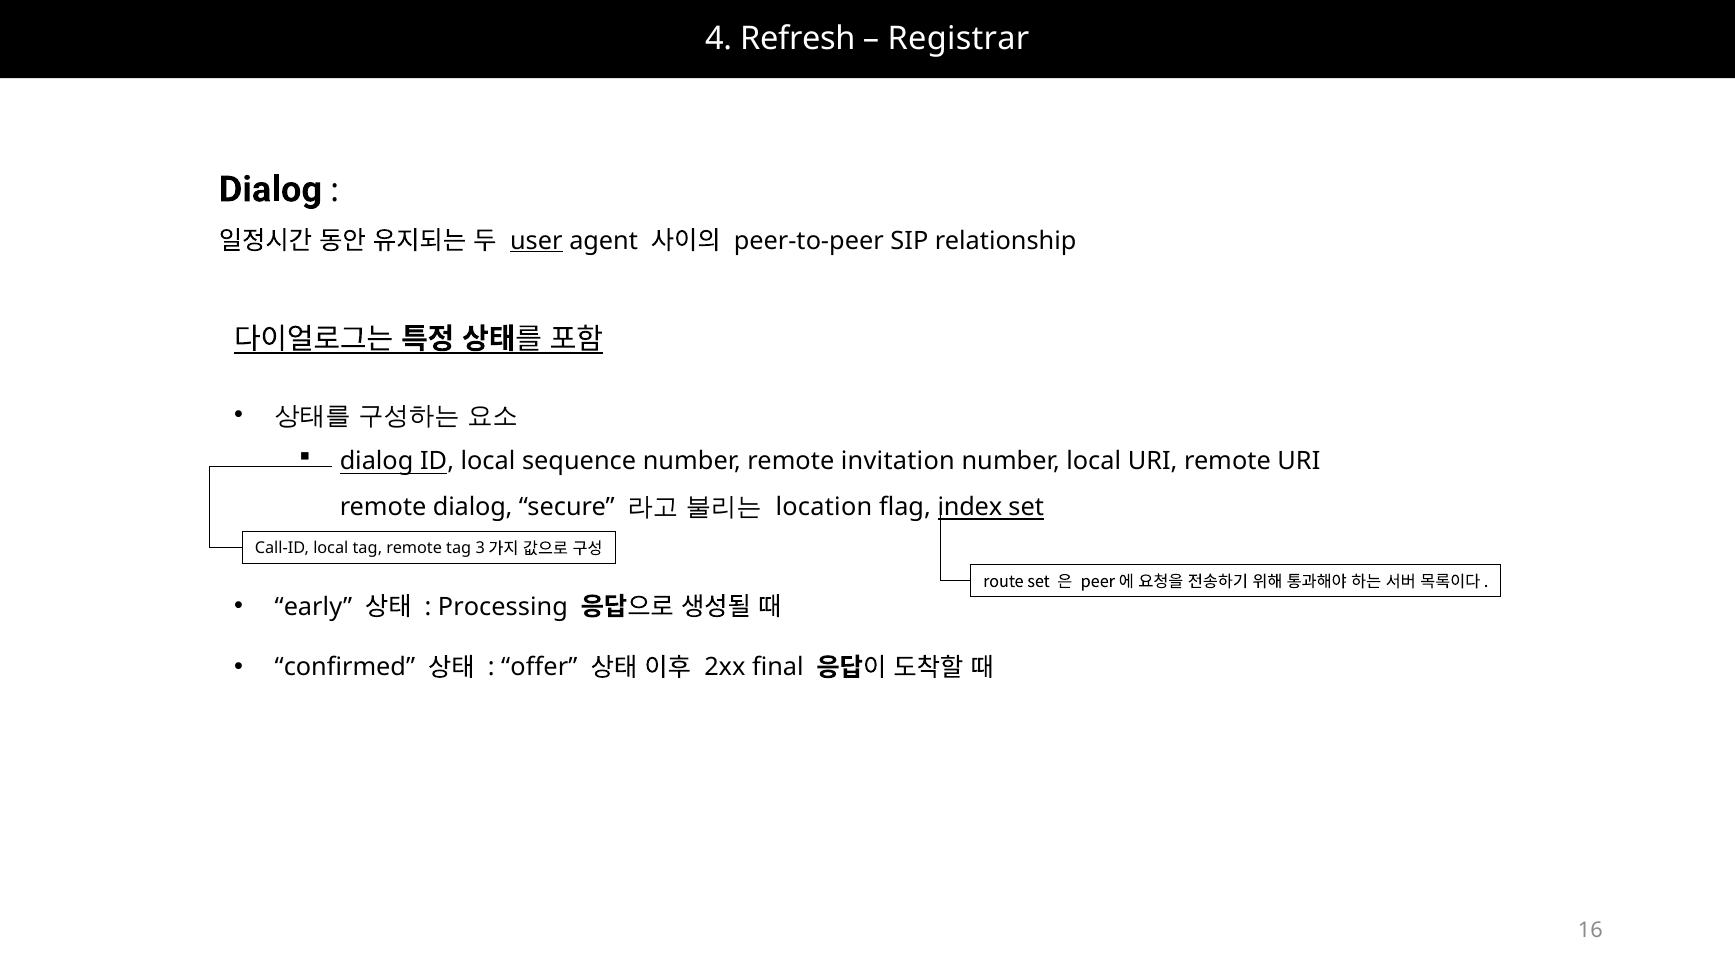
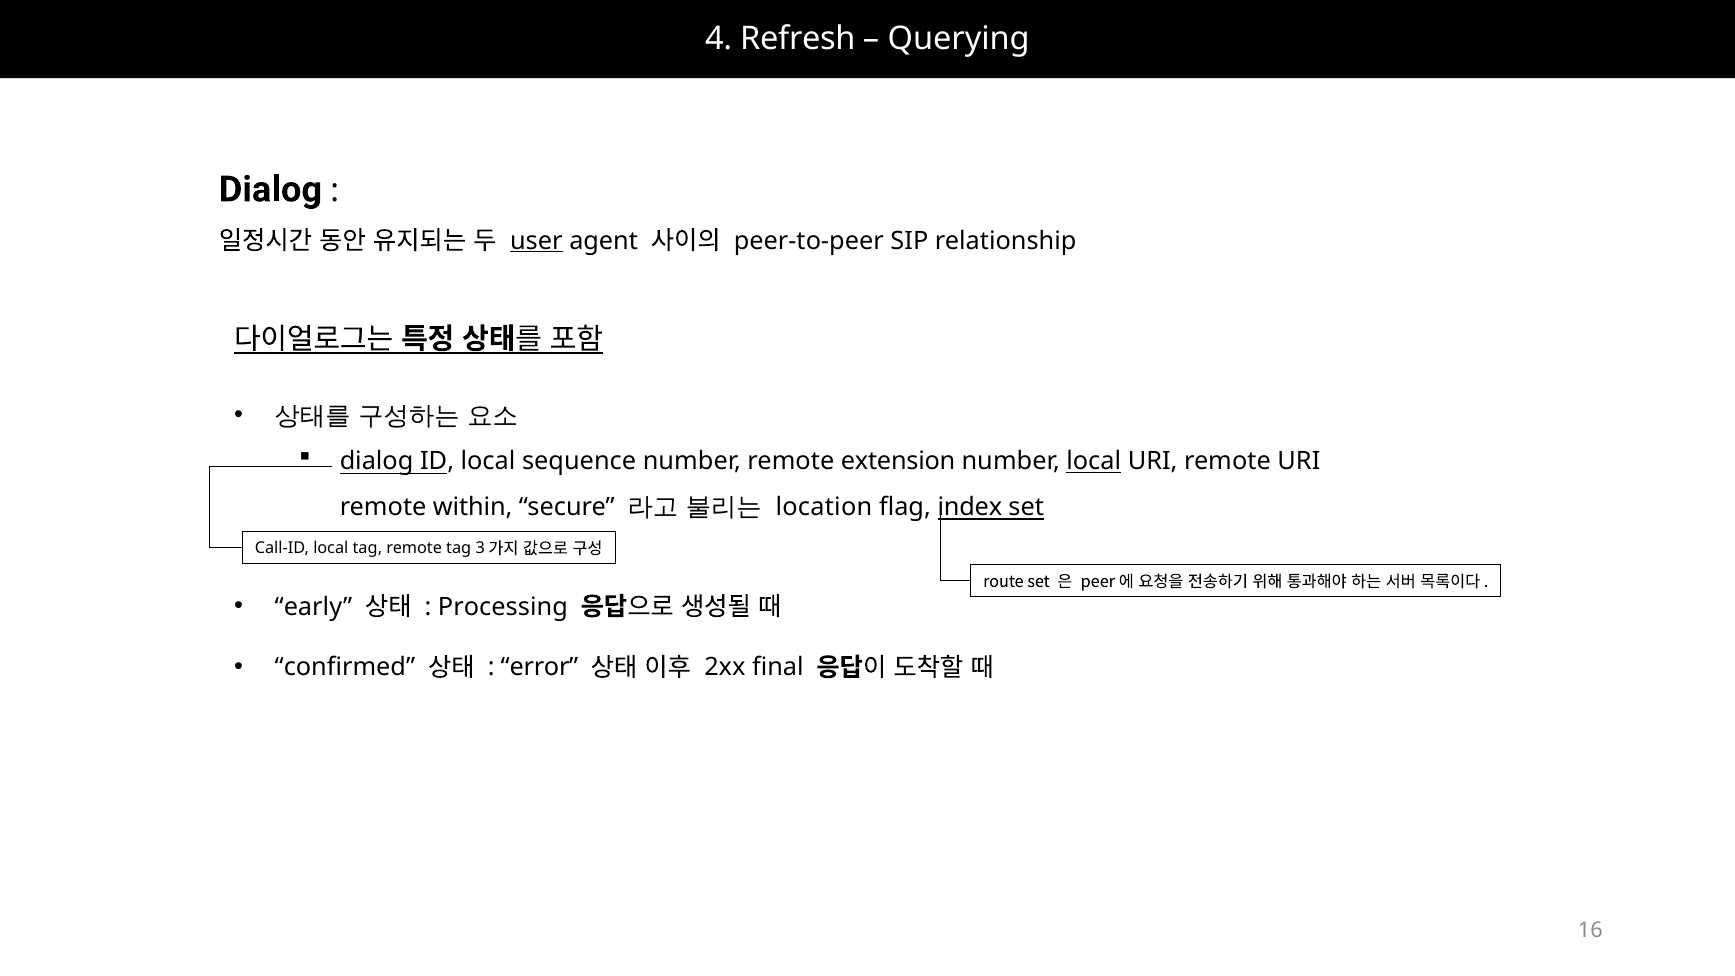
Registrar: Registrar -> Querying (959, 39)
invitation: invitation -> extension (898, 461)
local underline: none -> present (1094, 461)
remote dialog: dialog -> within (473, 507)
offer: offer -> error (540, 668)
